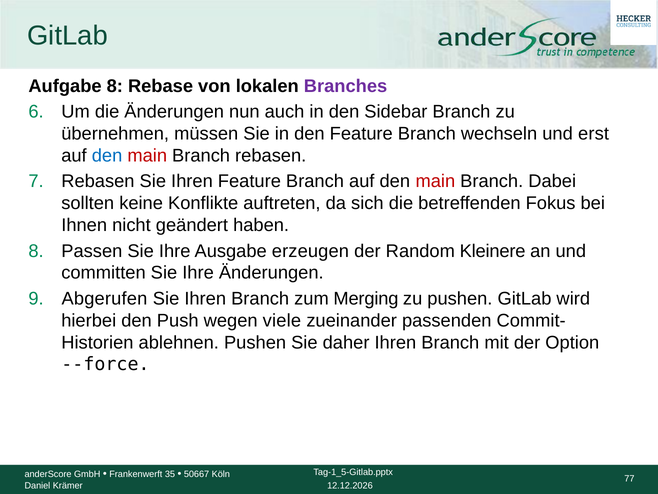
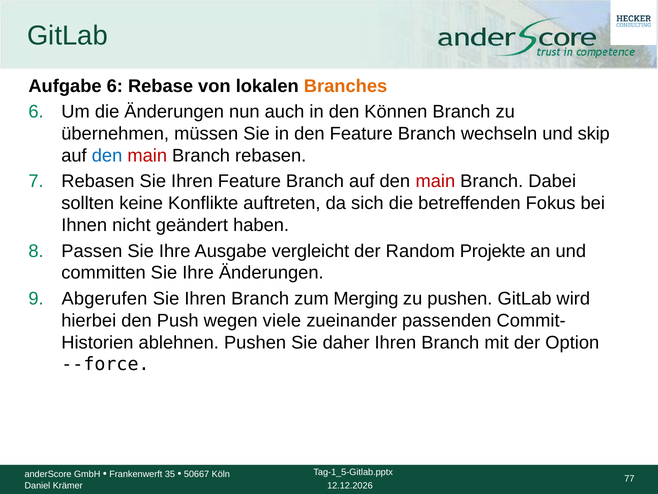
Aufgabe 8: 8 -> 6 (115, 86)
Branches colour: purple -> orange (346, 86)
Sidebar: Sidebar -> Können (396, 112)
erst: erst -> skip (594, 134)
erzeugen: erzeugen -> vergleicht (311, 251)
Kleinere: Kleinere -> Projekte (493, 251)
